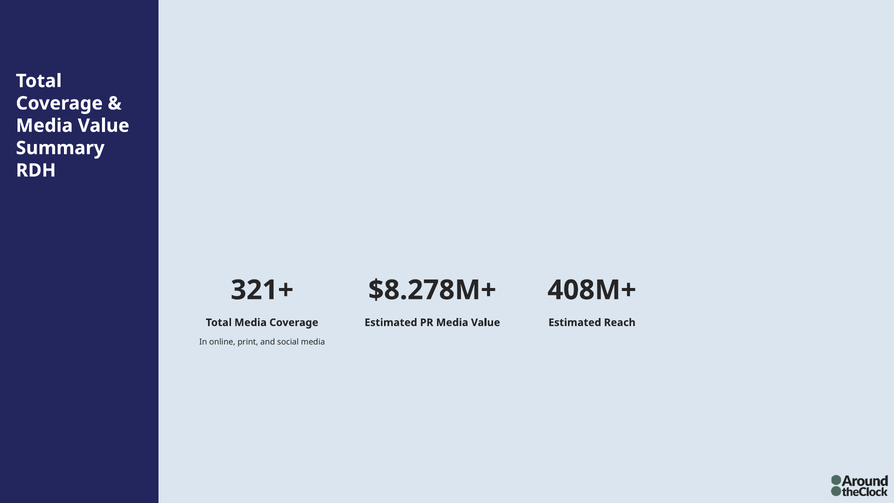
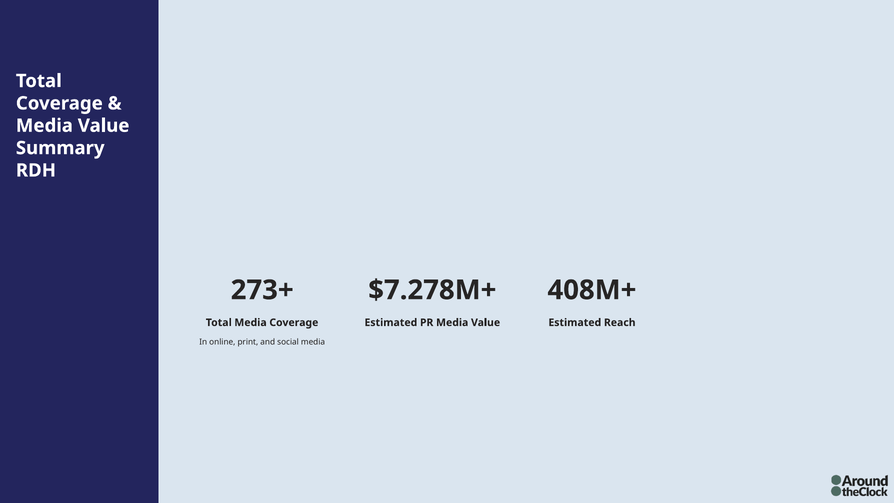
321+: 321+ -> 273+ (262, 290)
$8.278M+: $8.278M+ -> $7.278M+ (432, 290)
